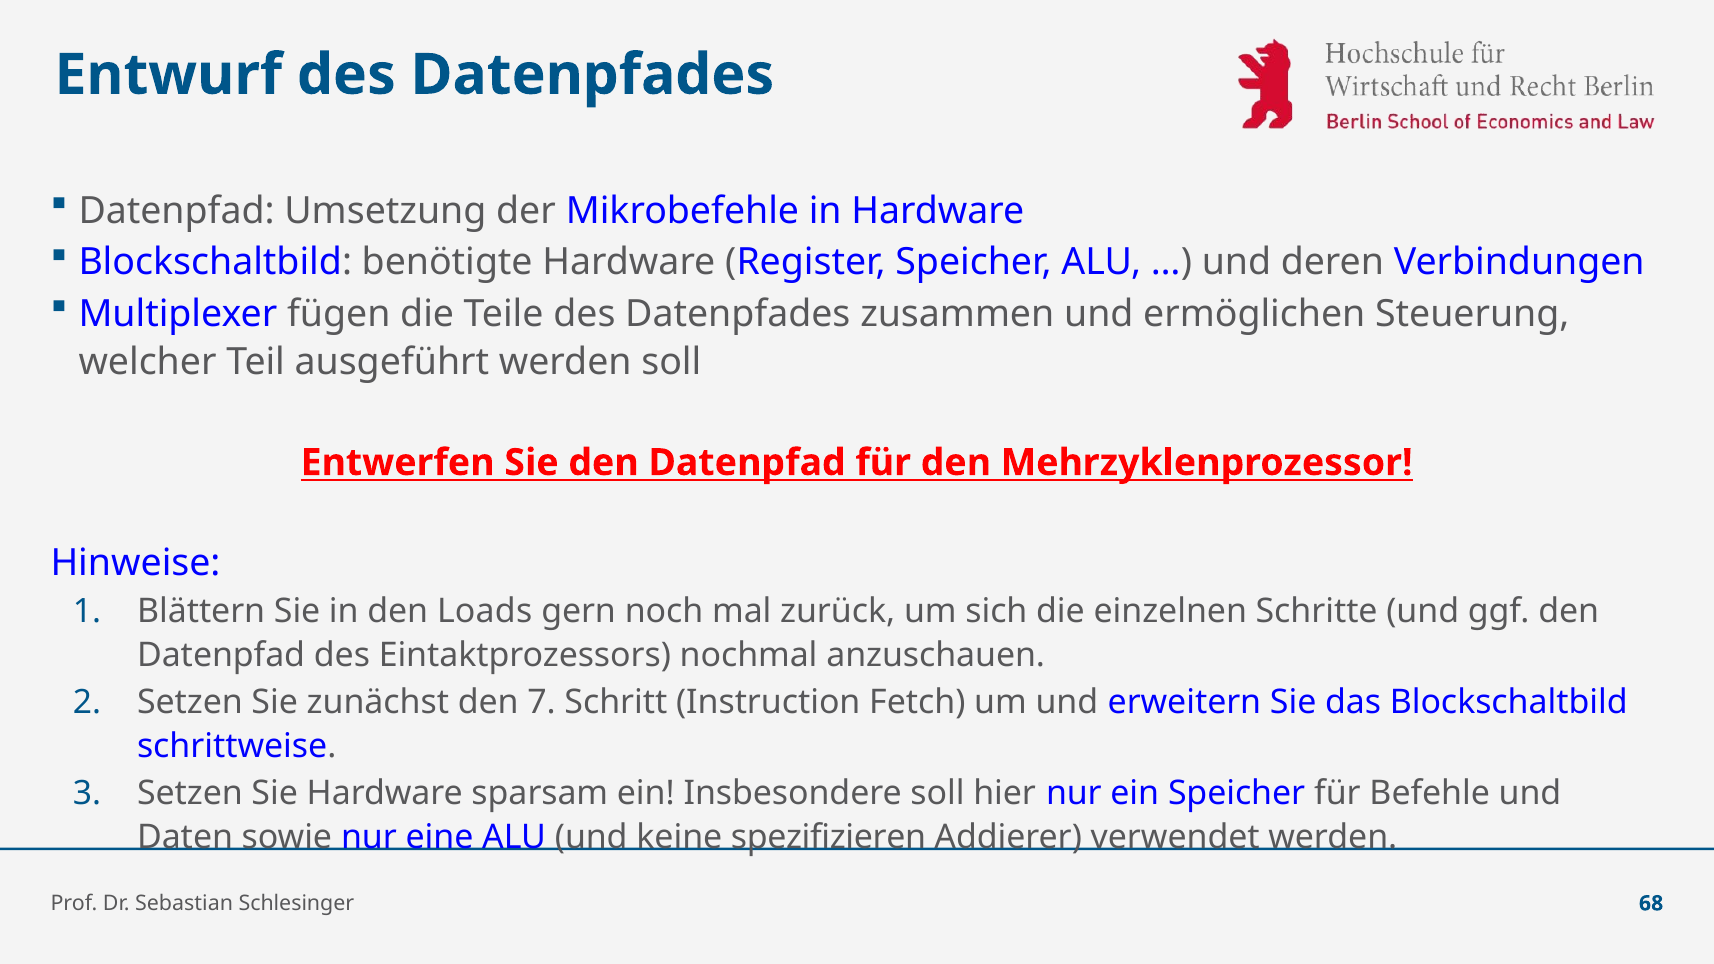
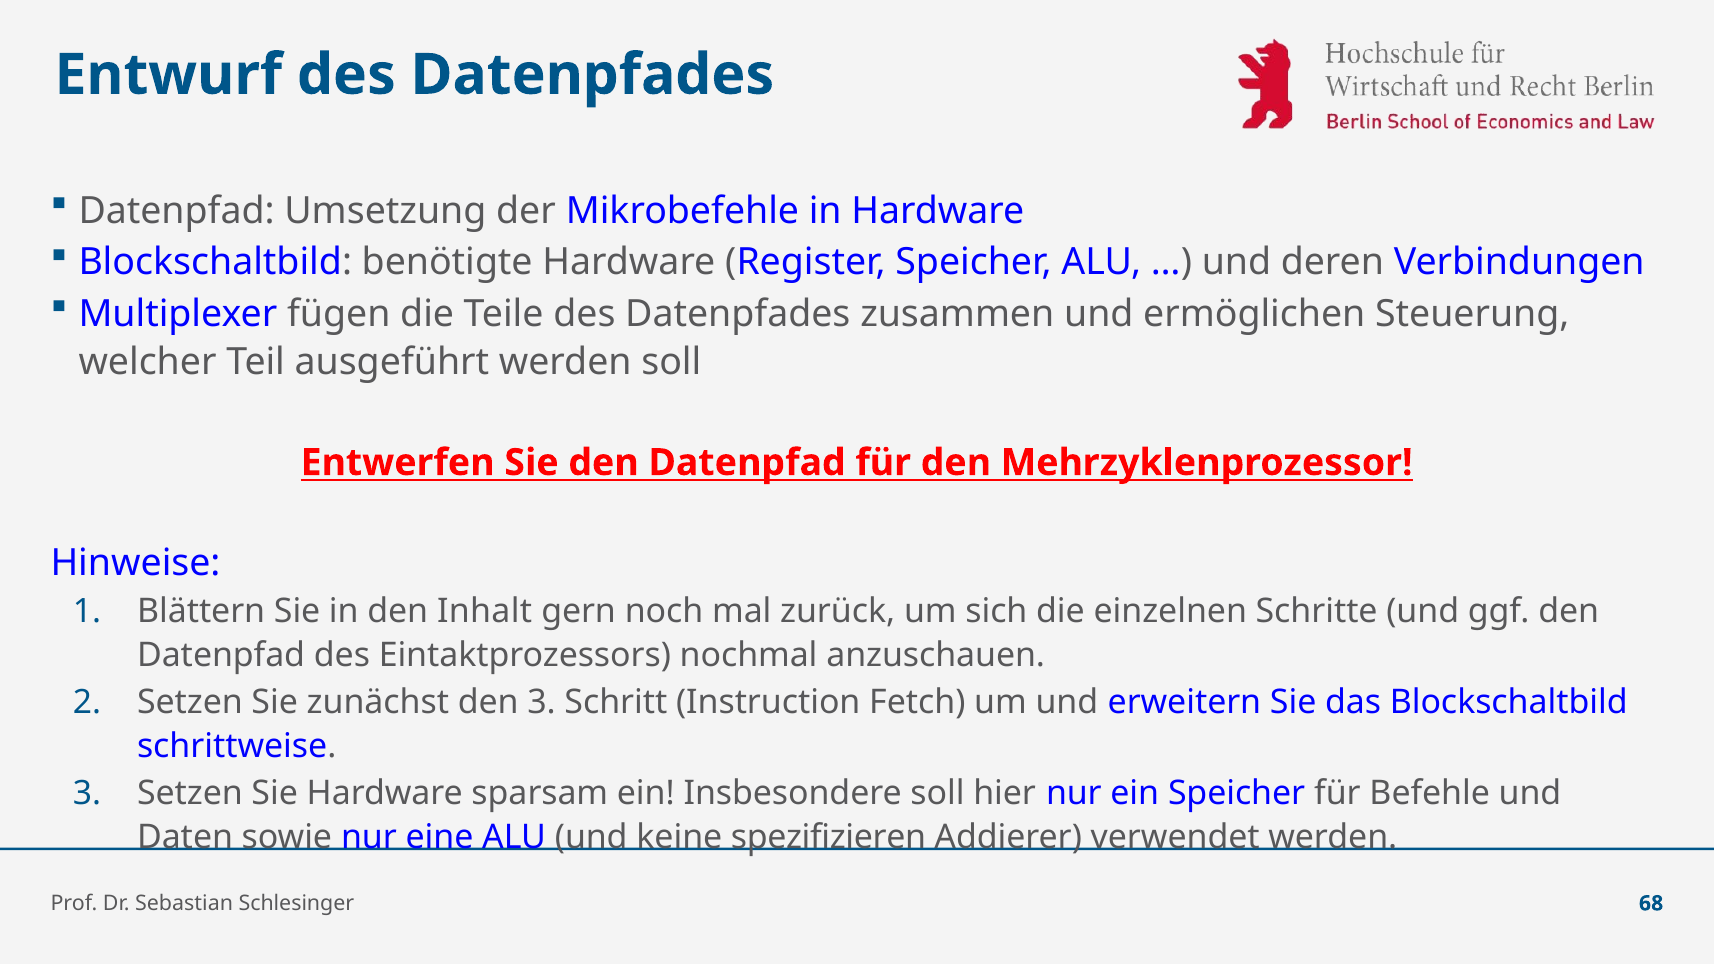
Loads: Loads -> Inhalt (485, 612)
den 7: 7 -> 3 (542, 703)
